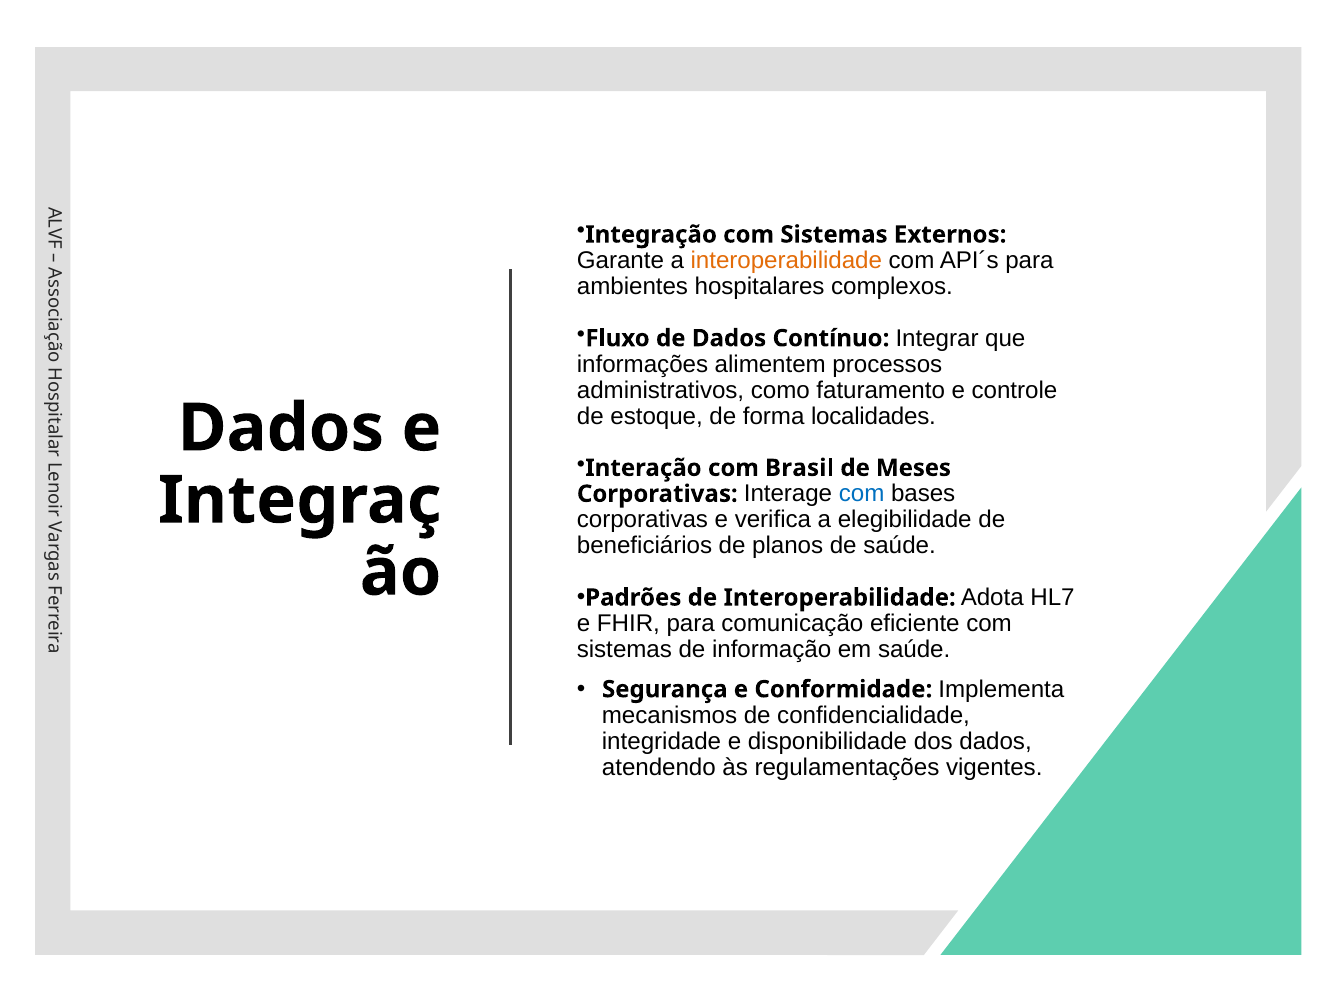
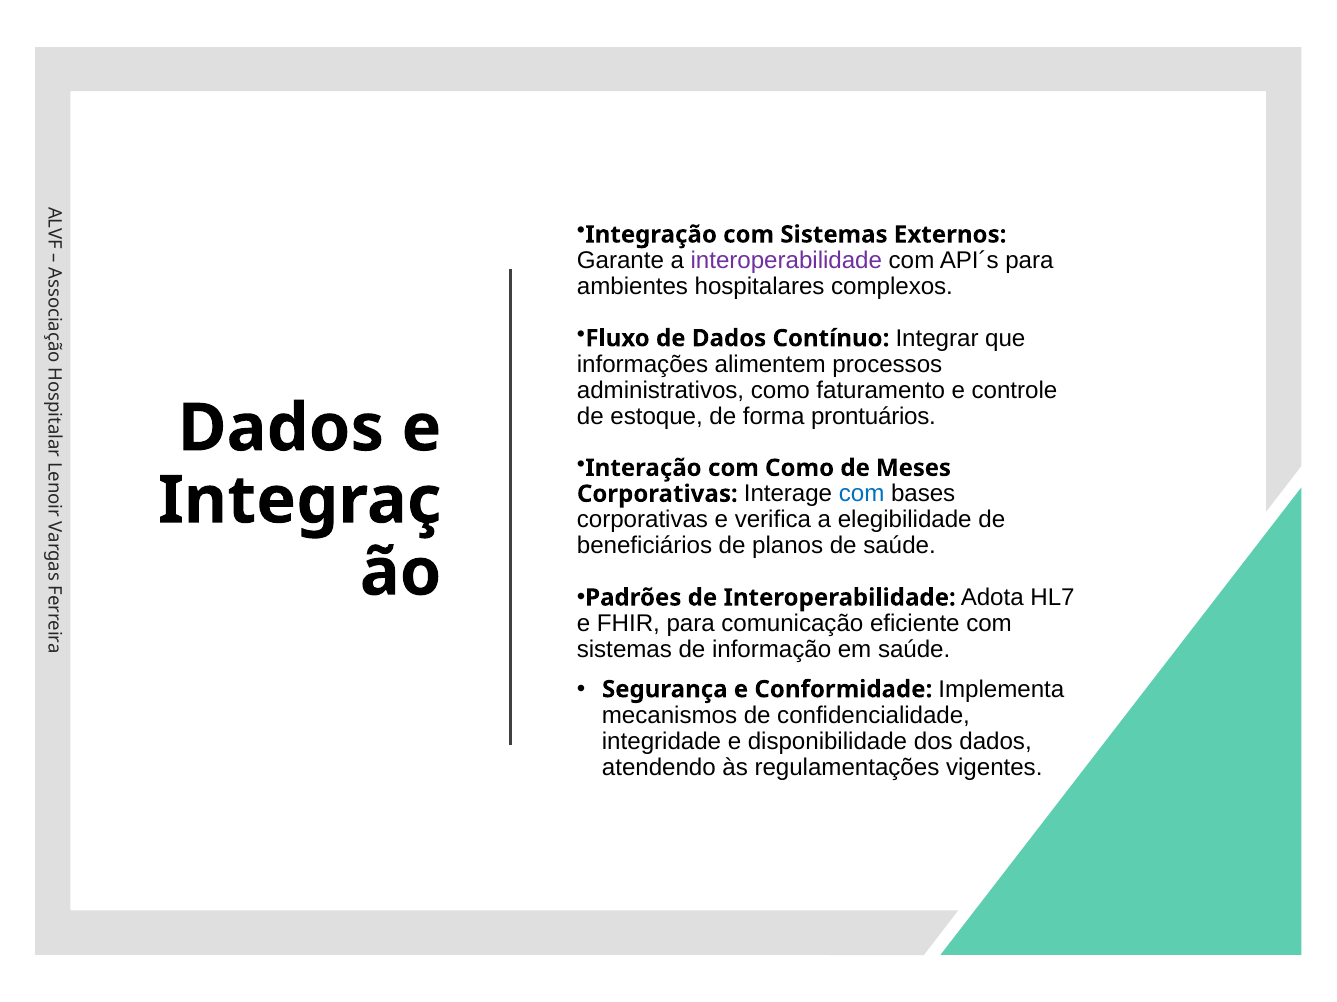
interoperabilidade colour: orange -> purple (786, 261)
localidades: localidades -> prontuários (873, 416)
com Brasil: Brasil -> Como (800, 468)
